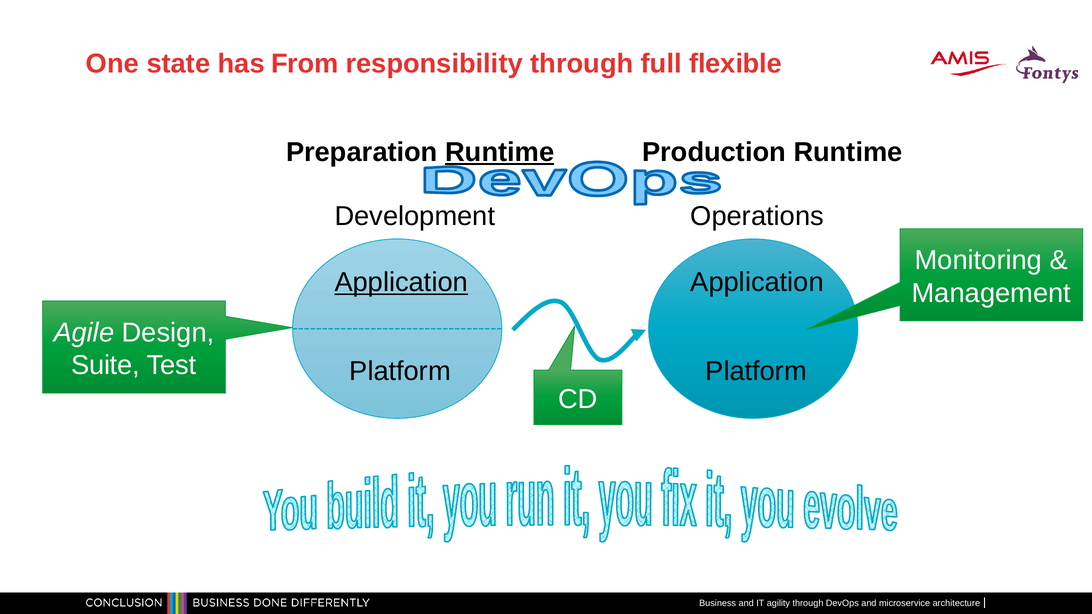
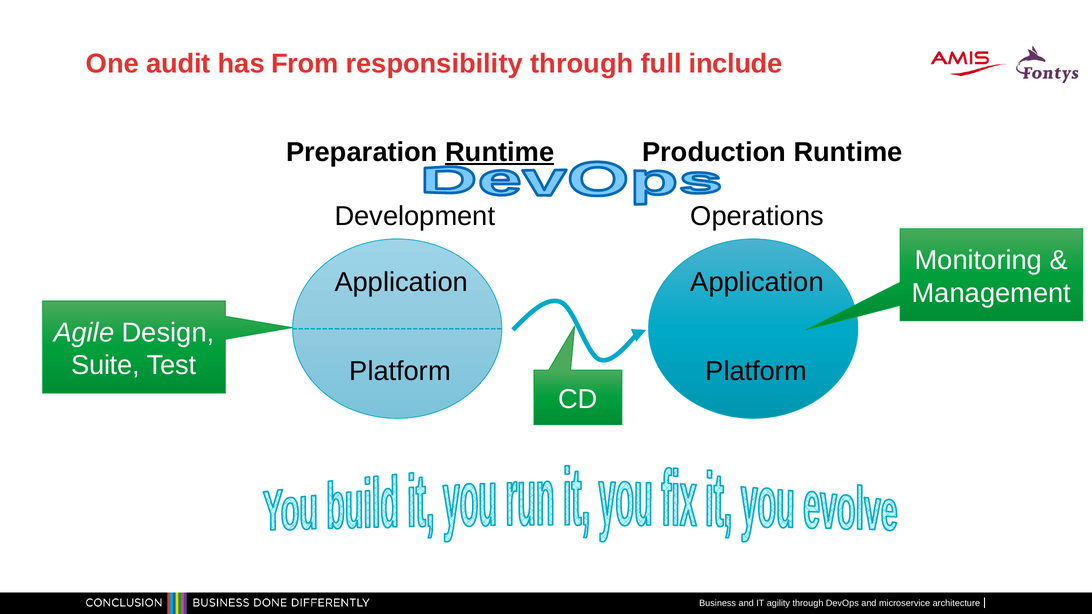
state: state -> audit (179, 64)
flexible: flexible -> include (736, 64)
Application underline: present -> none (401, 283)
